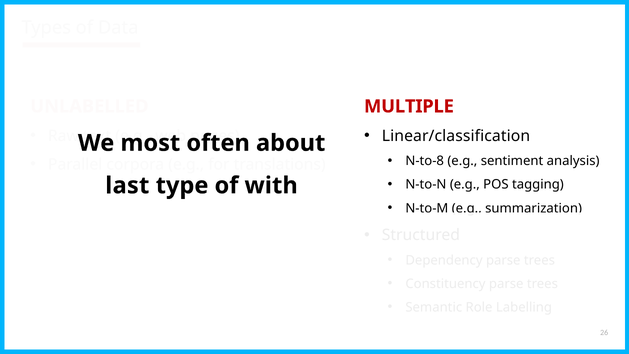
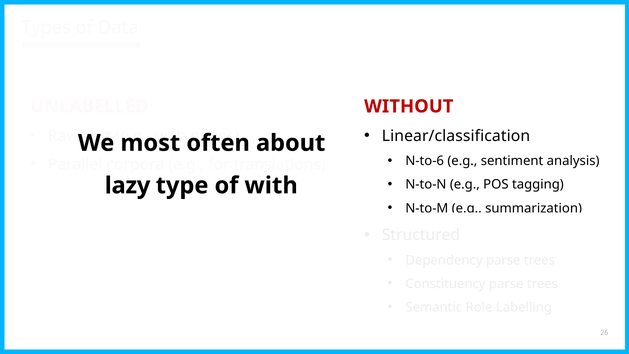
MULTIPLE: MULTIPLE -> WITHOUT (409, 106)
N-to-8: N-to-8 -> N-to-6 (425, 161)
last: last -> lazy (128, 185)
